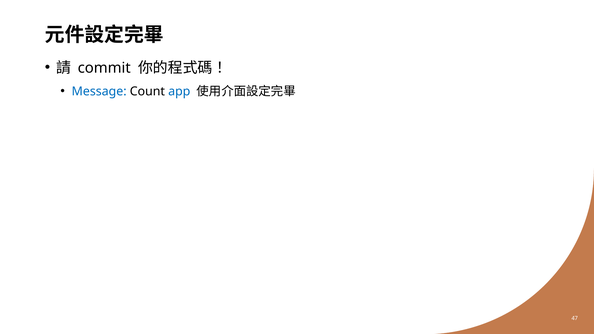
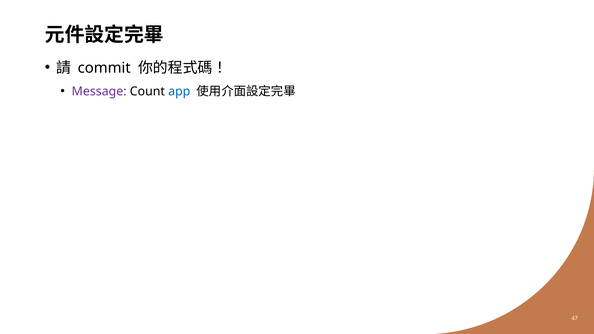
Message colour: blue -> purple (99, 92)
